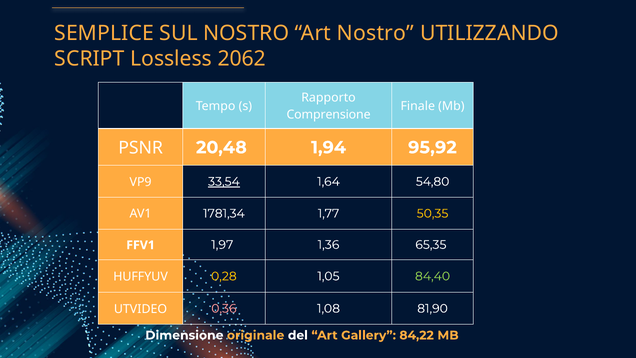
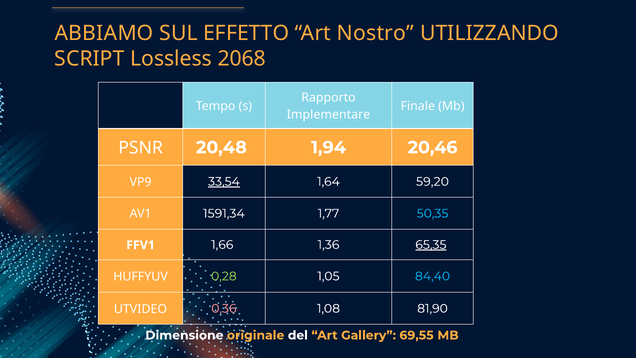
SEMPLICE: SEMPLICE -> ABBIAMO (104, 33)
SUL NOSTRO: NOSTRO -> EFFETTO (246, 33)
2062: 2062 -> 2068 (242, 59)
Comprensione: Comprensione -> Implementare (328, 114)
95,92: 95,92 -> 20,46 (433, 147)
54,80: 54,80 -> 59,20 (432, 182)
1781,34: 1781,34 -> 1591,34 (224, 213)
50,35 colour: yellow -> light blue (433, 213)
1,97: 1,97 -> 1,66 (222, 245)
65,35 underline: none -> present (431, 245)
0,28 colour: yellow -> light green (224, 276)
84,40 colour: light green -> light blue (433, 276)
84,22: 84,22 -> 69,55 (417, 335)
